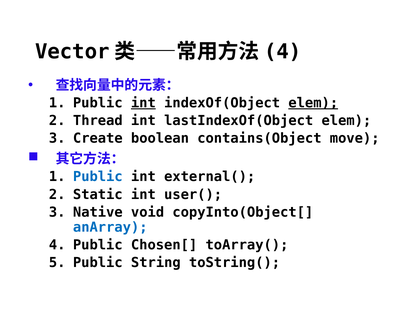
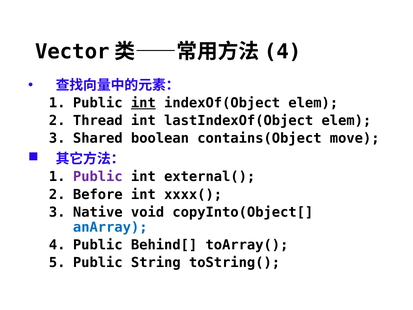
elem underline: present -> none (313, 103)
Create: Create -> Shared (98, 138)
Public colour: blue -> purple (98, 177)
Static: Static -> Before (98, 194)
user(: user( -> xxxx( (193, 194)
Chosen[: Chosen[ -> Behind[ (164, 245)
